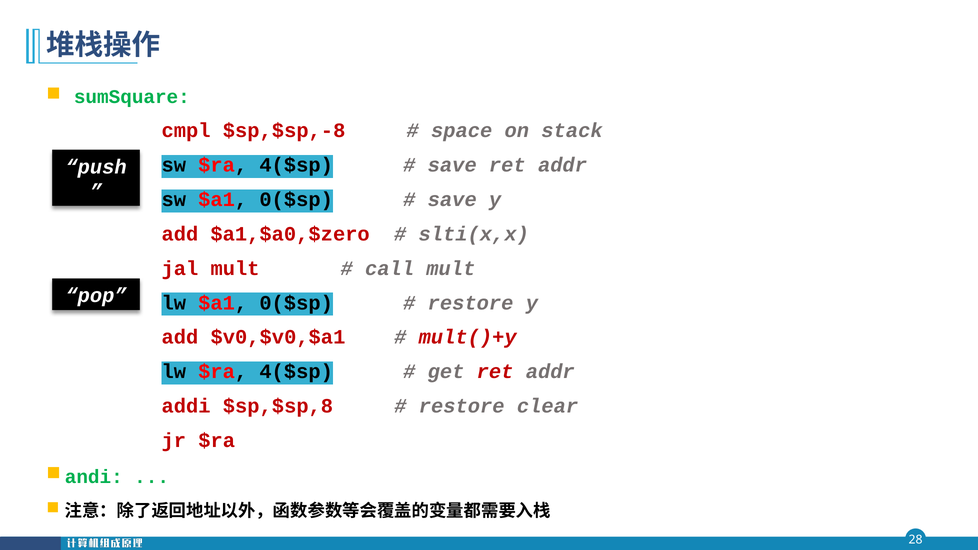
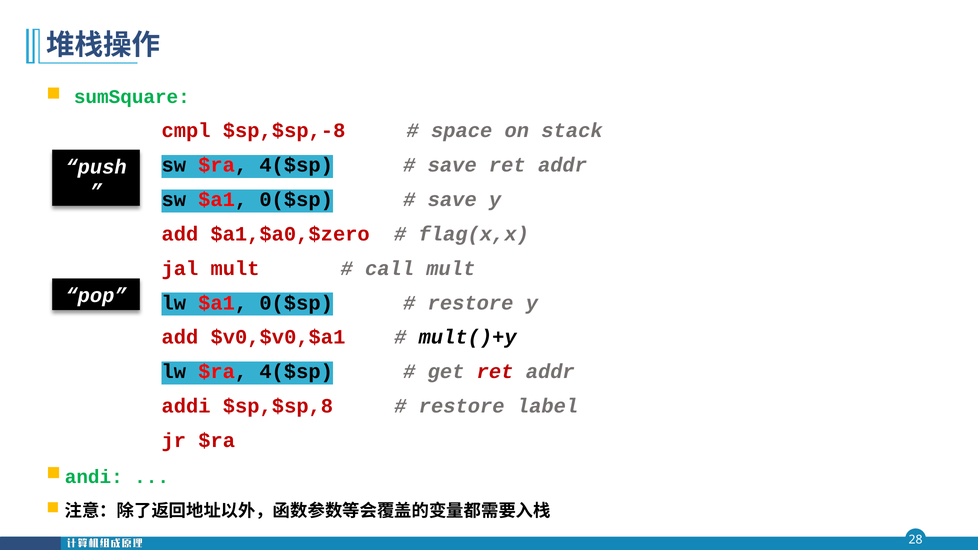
slti(x,x: slti(x,x -> flag(x,x (474, 234)
mult()+y colour: red -> black (468, 337)
clear: clear -> label (548, 406)
